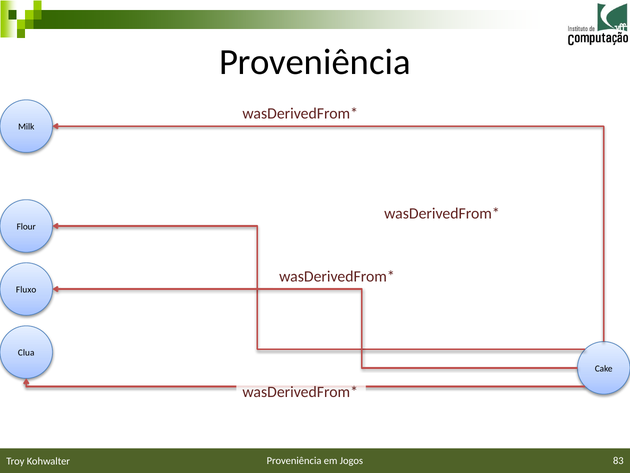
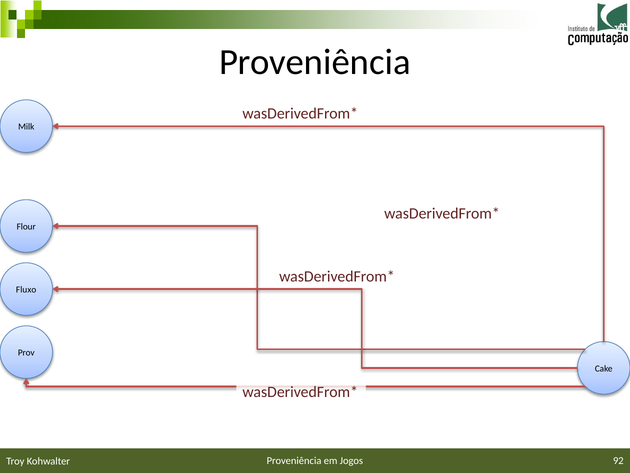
Clua: Clua -> Prov (26, 352)
83: 83 -> 92 (618, 461)
